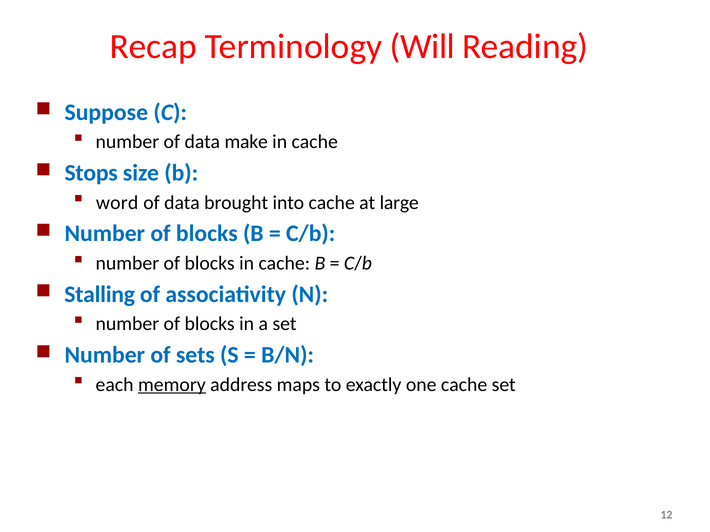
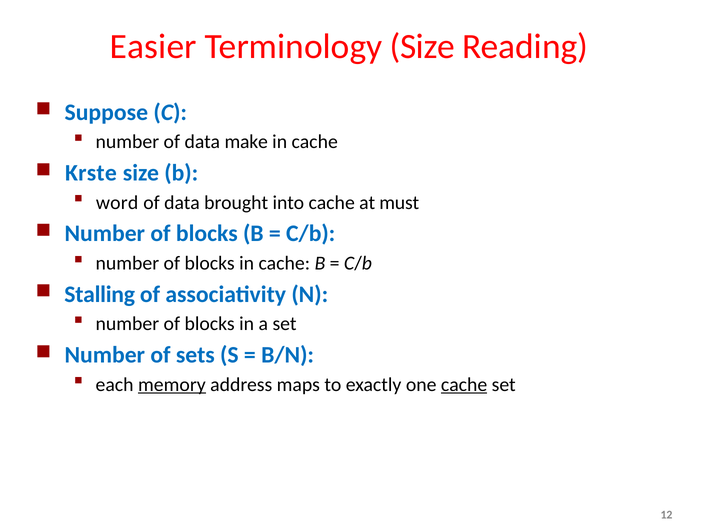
Recap: Recap -> Easier (153, 47)
Terminology Will: Will -> Size (422, 47)
Stops: Stops -> Krste (91, 173)
large: large -> must (399, 203)
cache underline: none -> present (464, 385)
